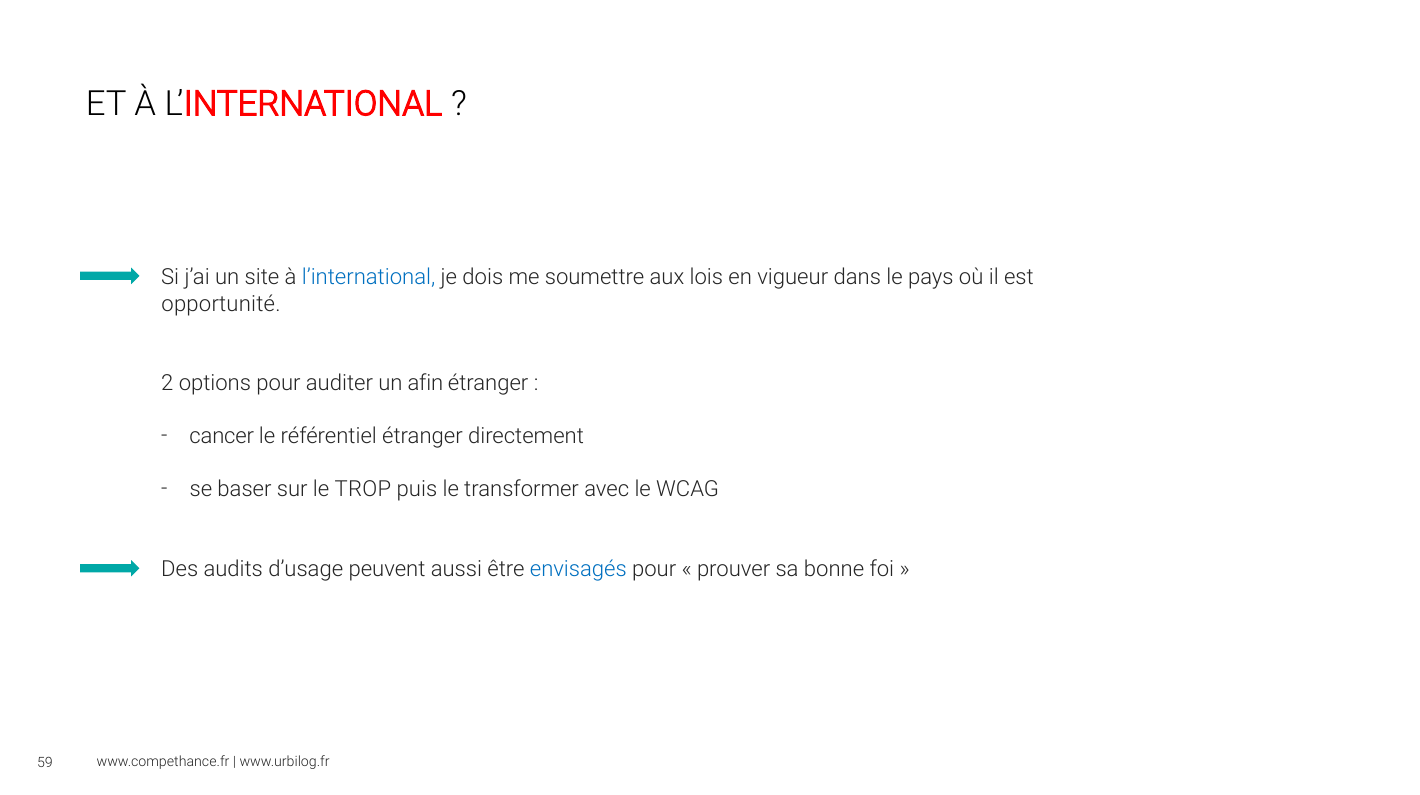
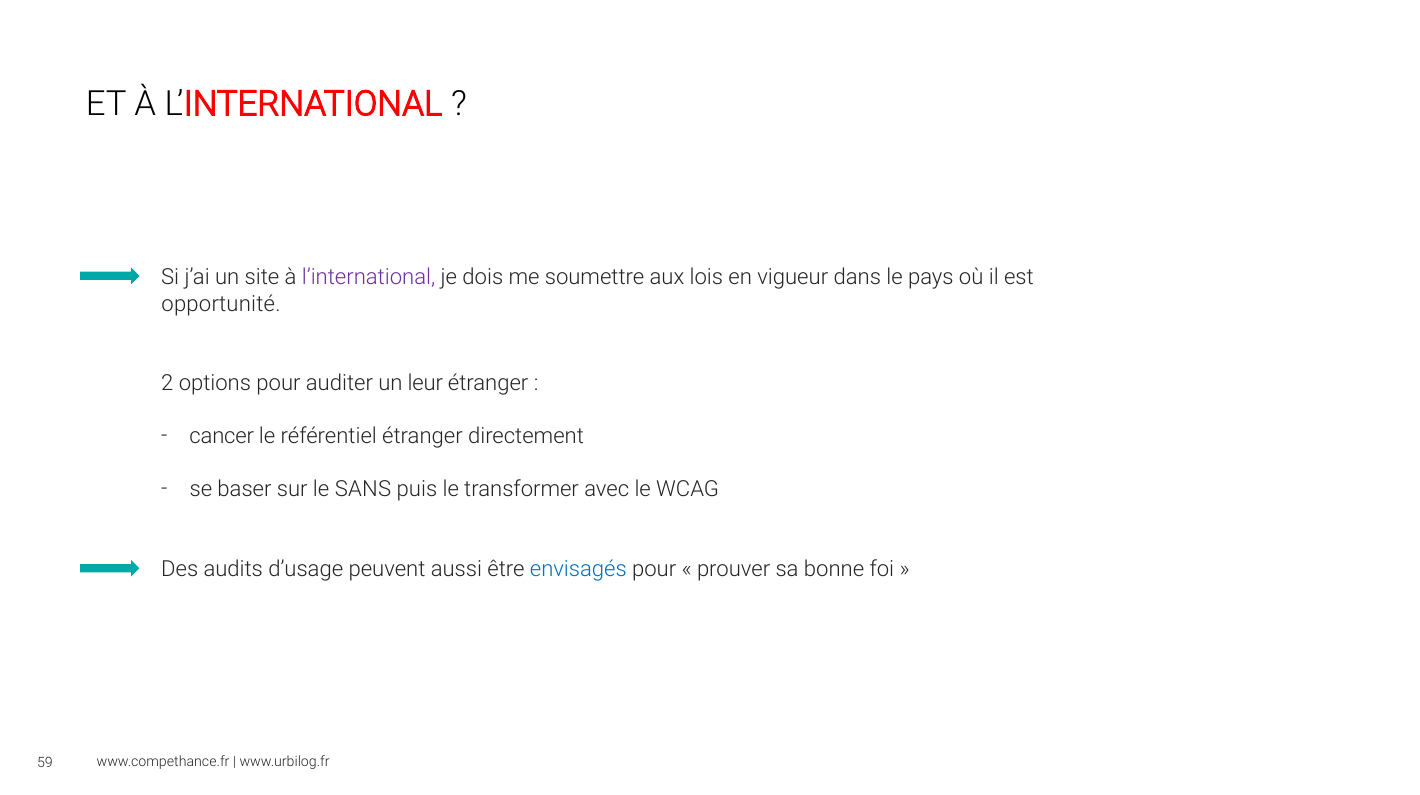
l’international colour: blue -> purple (369, 277)
afin: afin -> leur (425, 383)
TROP: TROP -> SANS (363, 490)
